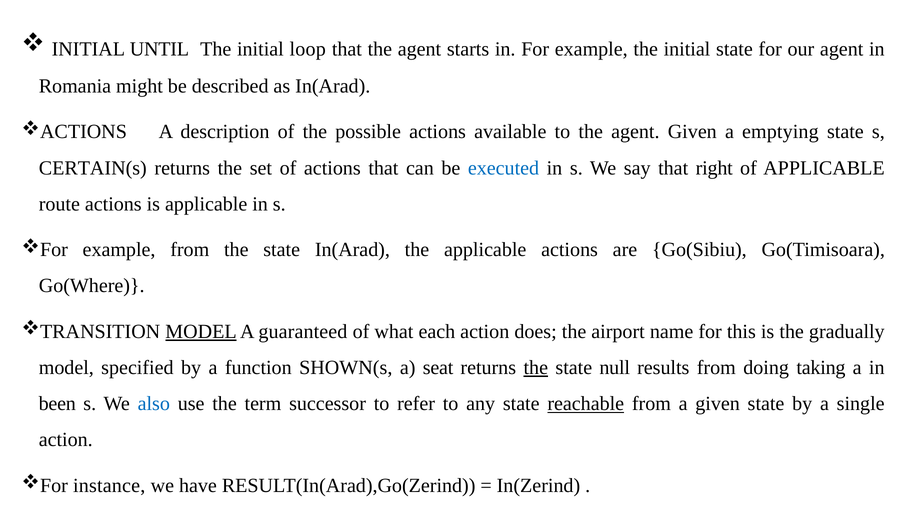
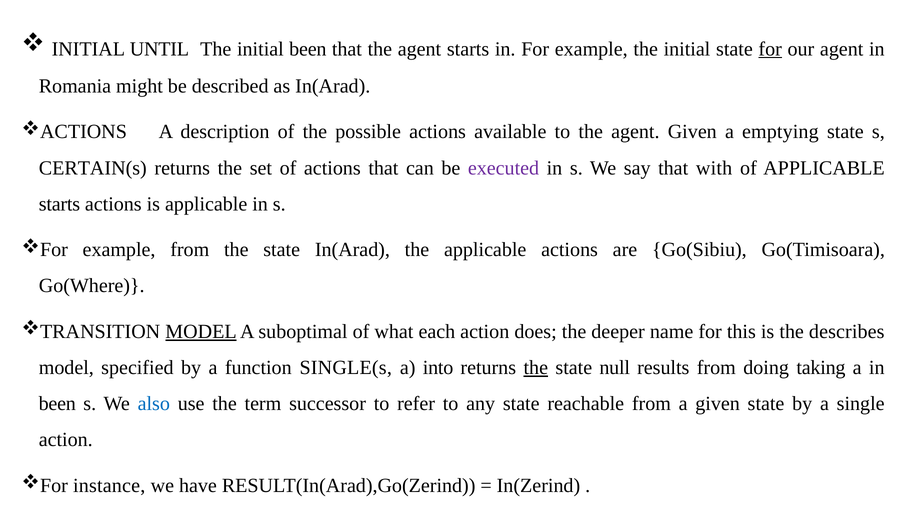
initial loop: loop -> been (308, 49)
for underline: none -> present (770, 49)
executed colour: blue -> purple (504, 168)
right: right -> with (714, 168)
route: route -> starts (59, 204)
guaranteed: guaranteed -> suboptimal (303, 331)
airport: airport -> deeper (618, 331)
gradually: gradually -> describes (847, 331)
SHOWN(s: SHOWN(s -> SINGLE(s (346, 367)
seat: seat -> into (438, 367)
reachable underline: present -> none (586, 404)
